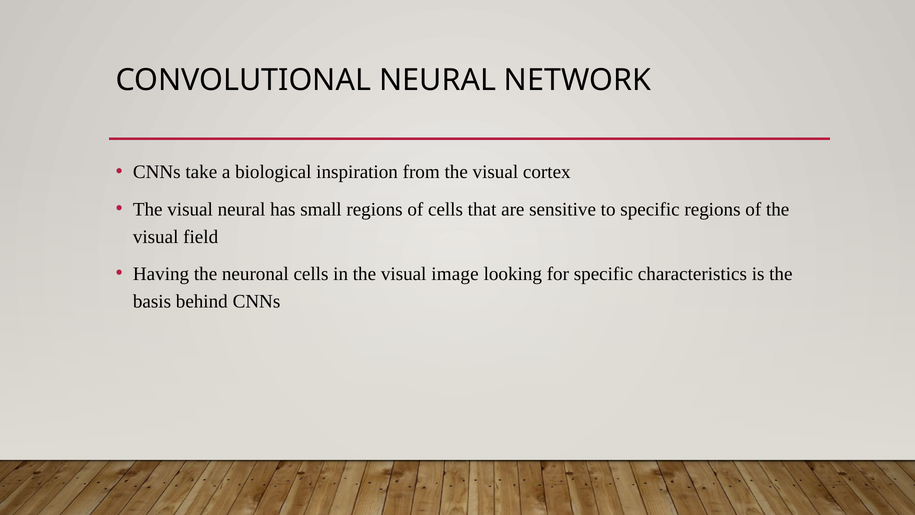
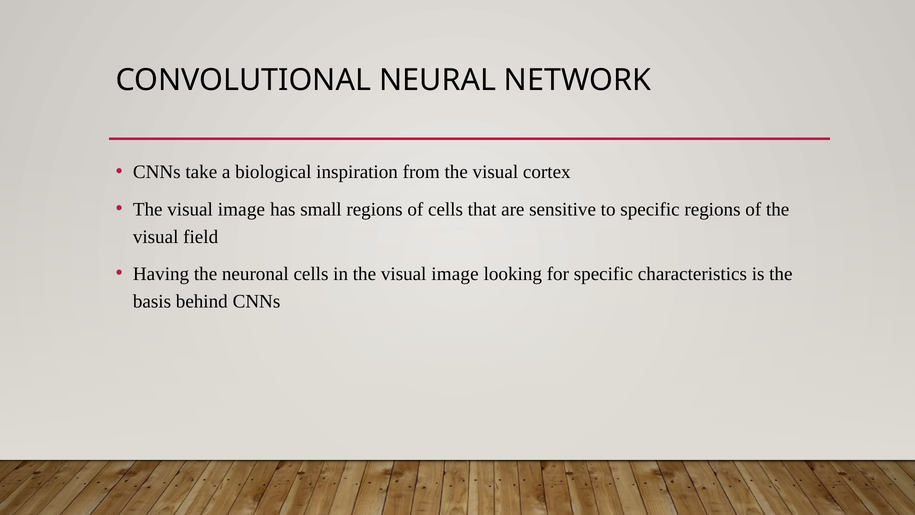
neural: neural -> image (241, 209)
